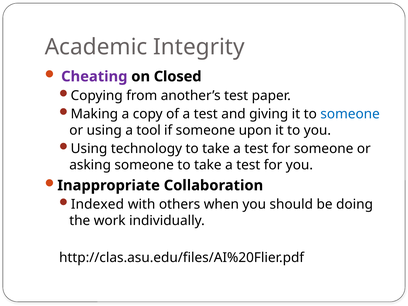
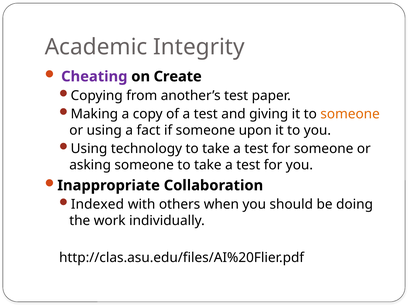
Closed: Closed -> Create (178, 77)
someone colour: blue -> orange (350, 114)
tool: tool -> fact (148, 130)
